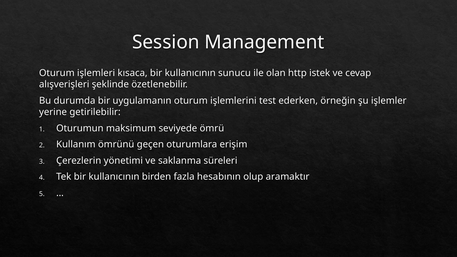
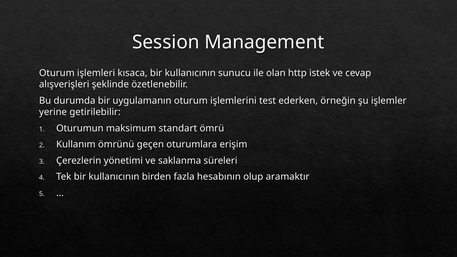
seviyede: seviyede -> standart (178, 128)
